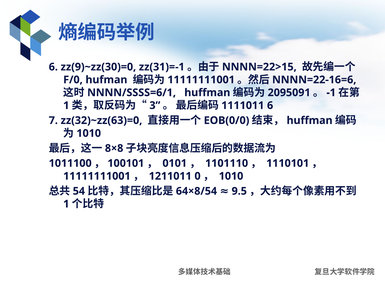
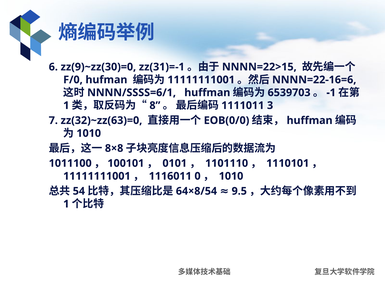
2095091: 2095091 -> 6539703 (289, 93)
3: 3 -> 8 (155, 105)
1111011 6: 6 -> 3 (270, 105)
1211011: 1211011 -> 1116011 (170, 176)
